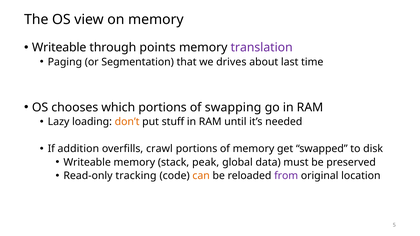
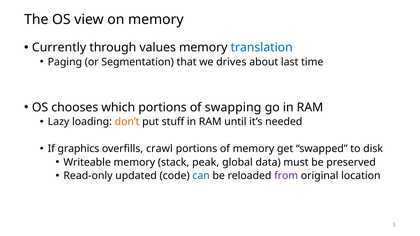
Writeable: Writeable -> Currently (59, 47)
points: points -> values (158, 47)
translation colour: purple -> blue (262, 47)
addition: addition -> graphics (78, 149)
tracking: tracking -> updated (136, 176)
can colour: orange -> blue (201, 176)
